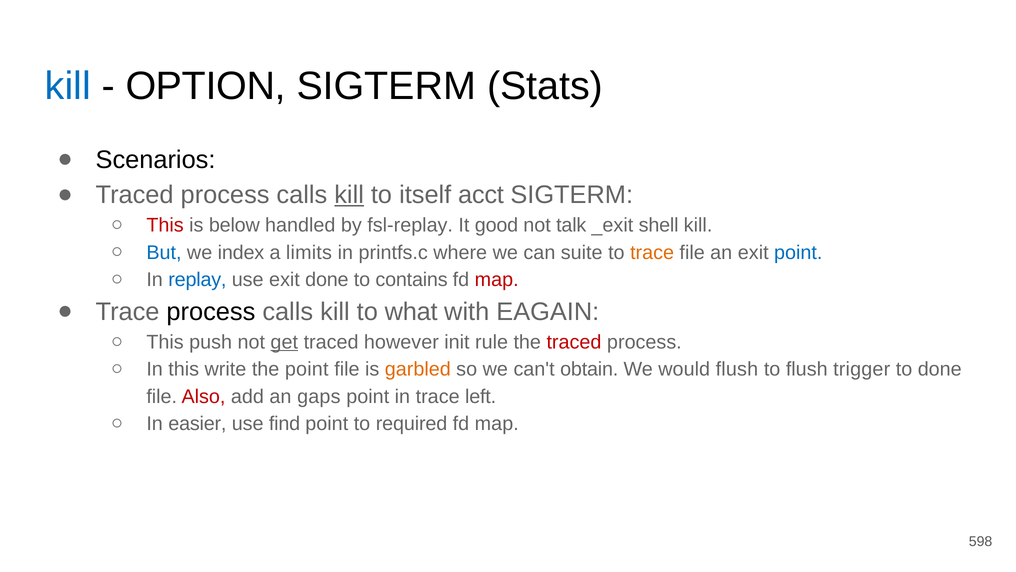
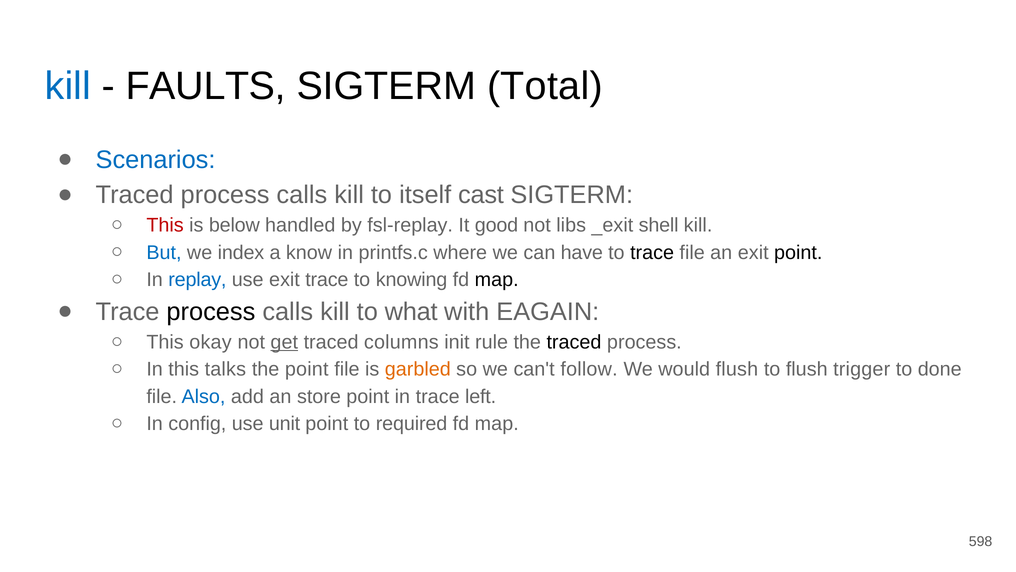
OPTION: OPTION -> FAULTS (206, 86)
Stats: Stats -> Total (545, 86)
Scenarios colour: black -> blue (156, 160)
kill underline: present -> none (349, 195)
acct: acct -> cast (481, 195)
talk: talk -> libs (571, 225)
limits: limits -> know (309, 252)
suite: suite -> have (582, 252)
trace colour: orange -> black (652, 252)
point colour: blue -> black (798, 252)
exit done: done -> trace (327, 280)
contains: contains -> knowing (412, 280)
map colour: red -> black (497, 280)
push: push -> okay (211, 342)
however: however -> columns (401, 342)
traced colour: red -> black (574, 342)
write: write -> talks (225, 369)
obtain: obtain -> follow (589, 369)
Also colour: red -> blue (204, 396)
gaps: gaps -> store (319, 396)
easier: easier -> config (197, 424)
find: find -> unit (285, 424)
